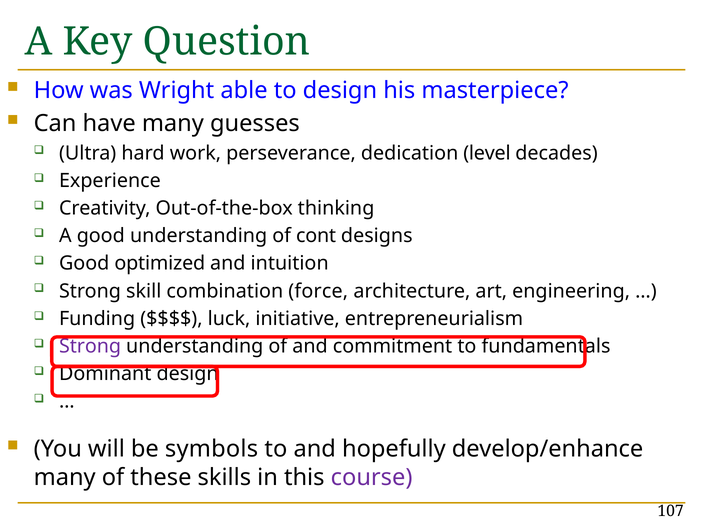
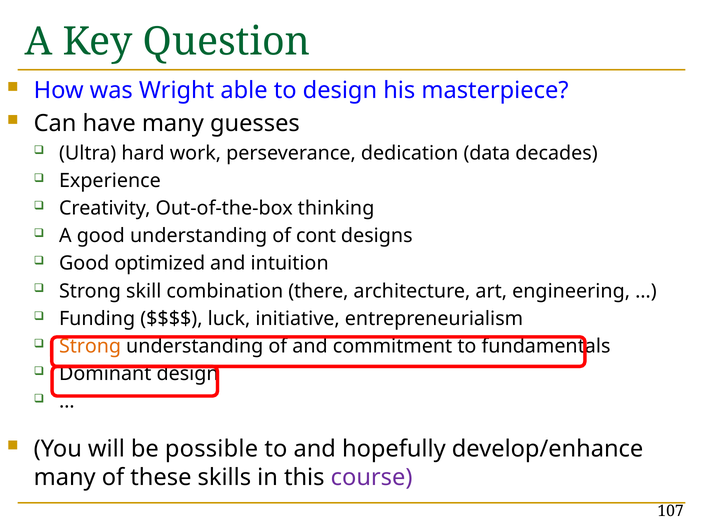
level: level -> data (487, 153)
force: force -> there (318, 291)
Strong colour: purple -> orange (90, 346)
symbols: symbols -> possible (212, 449)
